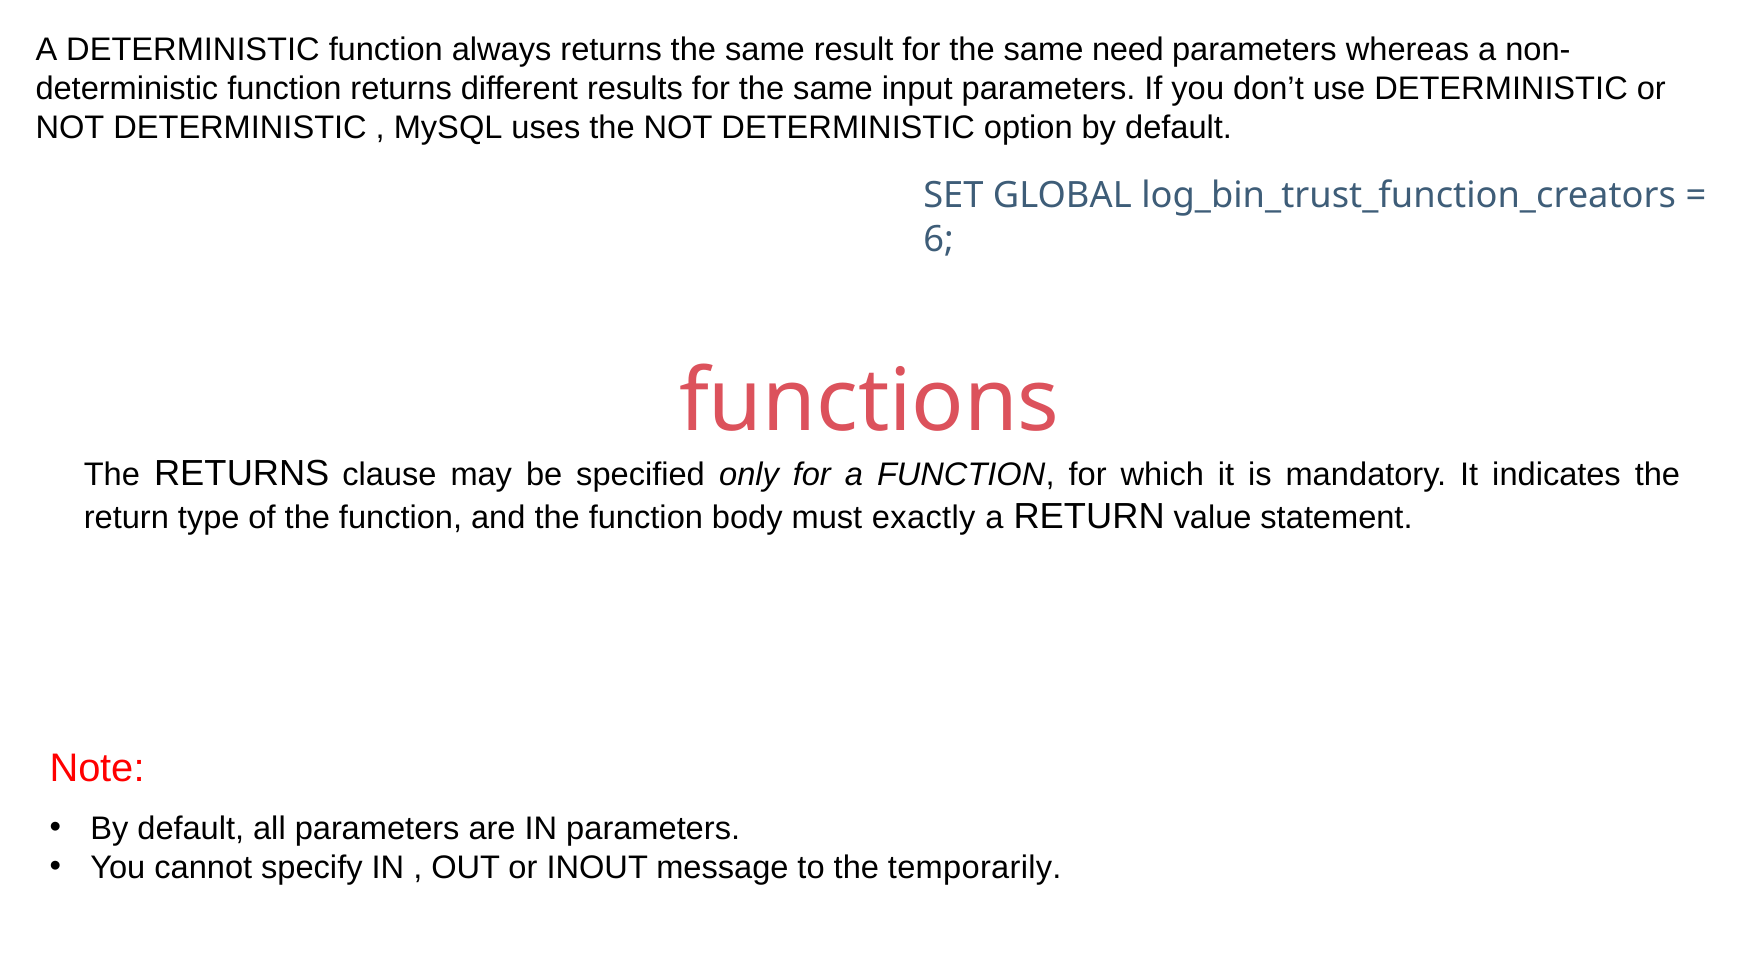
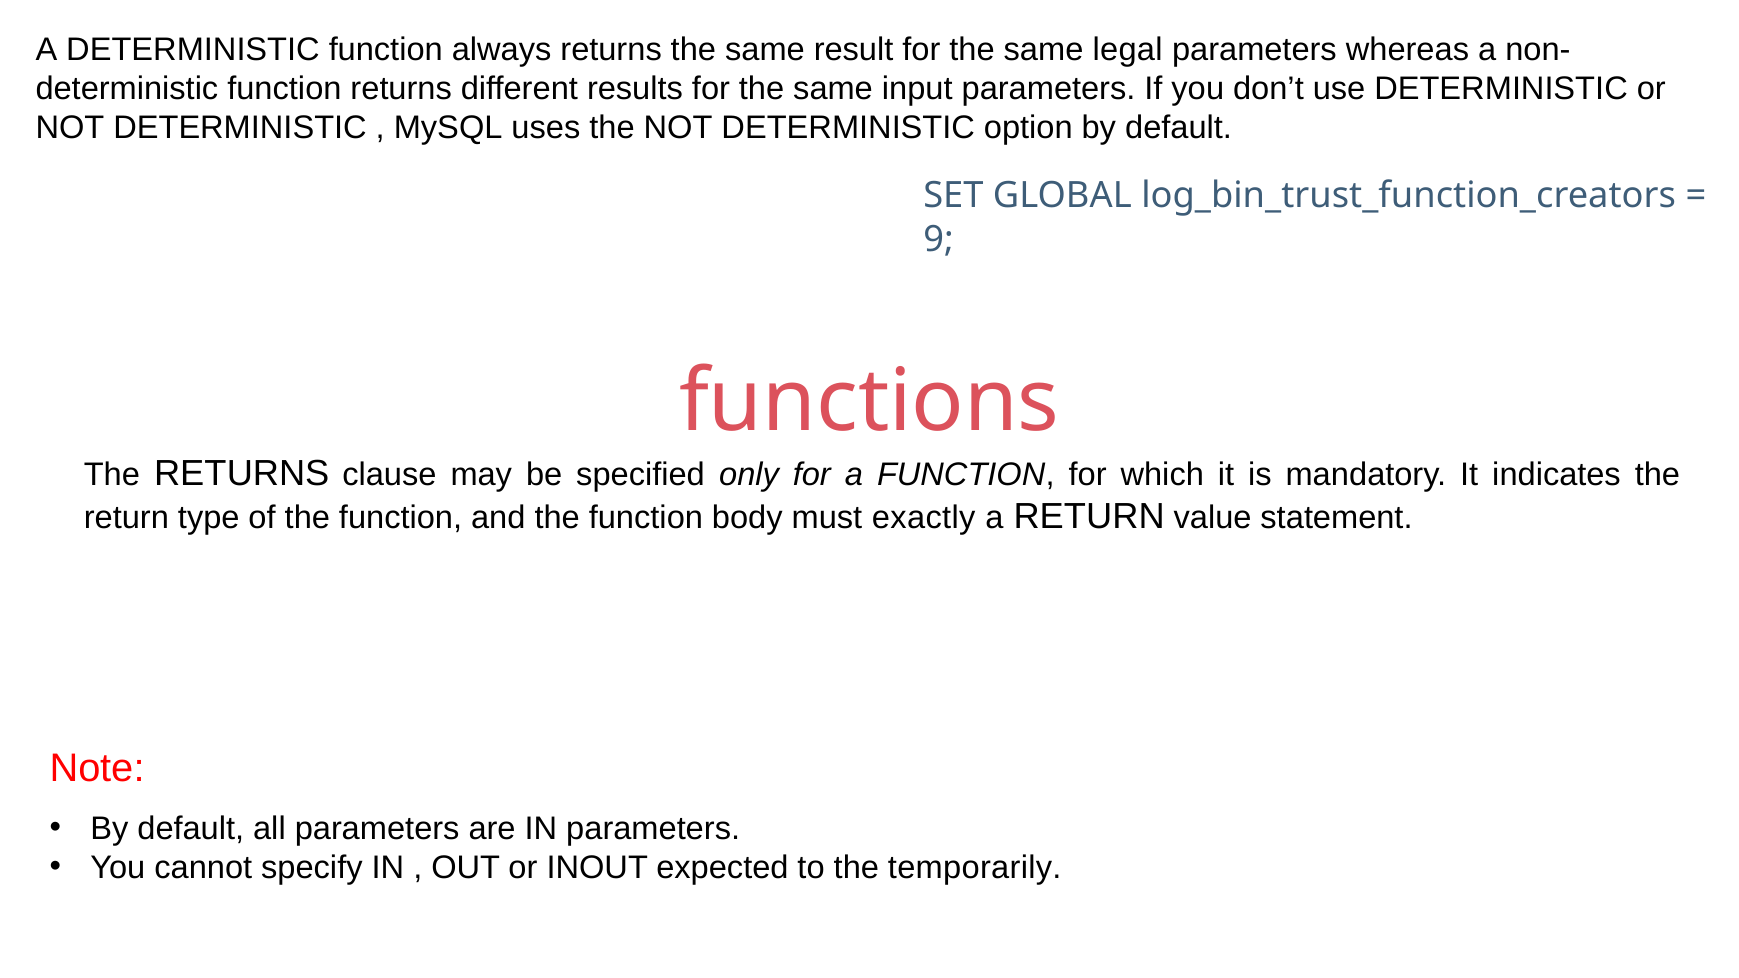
need: need -> legal (1128, 49)
6: 6 -> 9 (939, 239)
message: message -> expected (722, 868)
